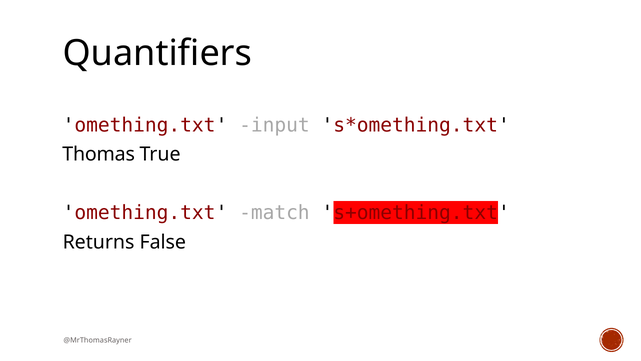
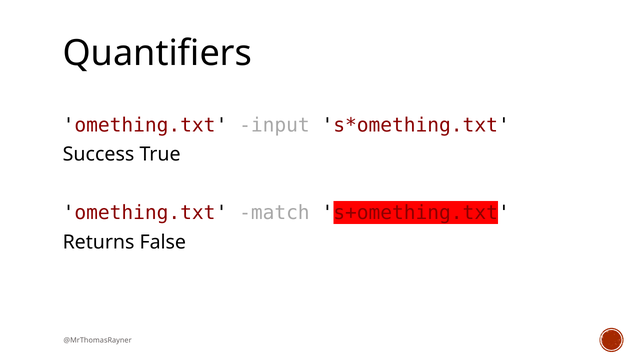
Thomas: Thomas -> Success (99, 154)
